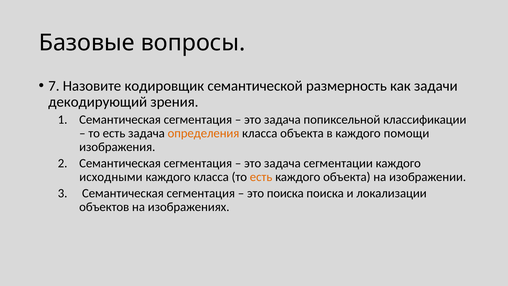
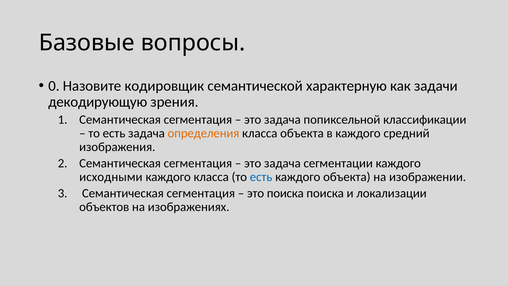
7: 7 -> 0 (54, 86)
размерность: размерность -> характерную (346, 86)
декодирующий: декодирующий -> декодирующую (98, 102)
помощи: помощи -> средний (407, 133)
есть colour: orange -> blue (261, 177)
